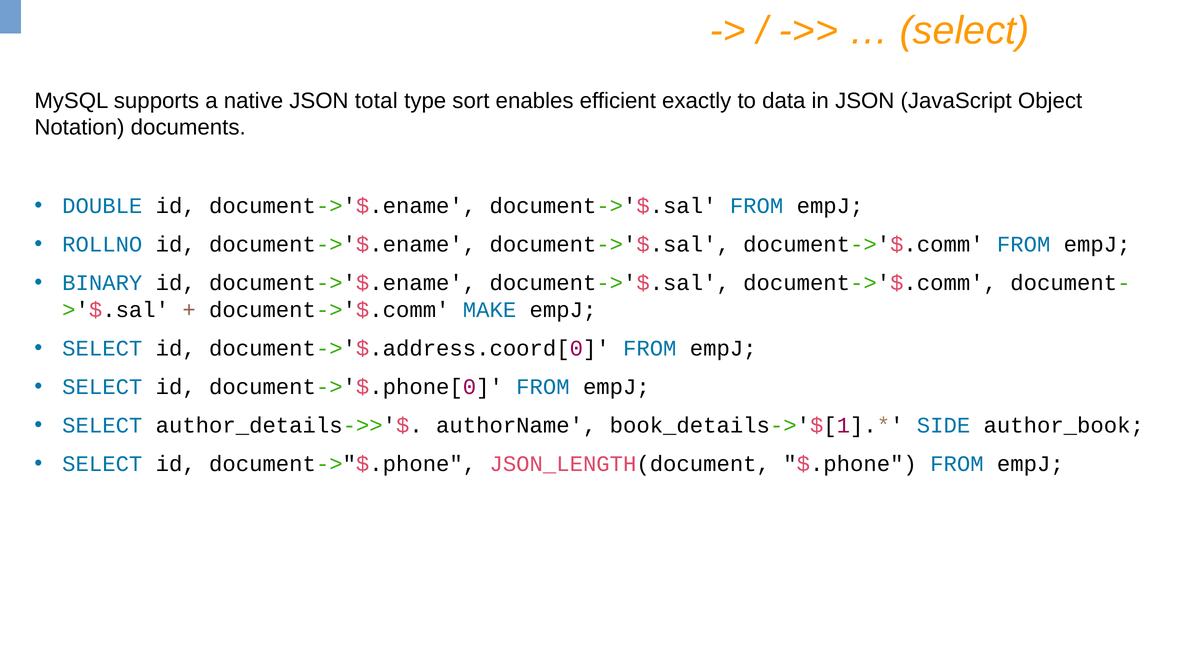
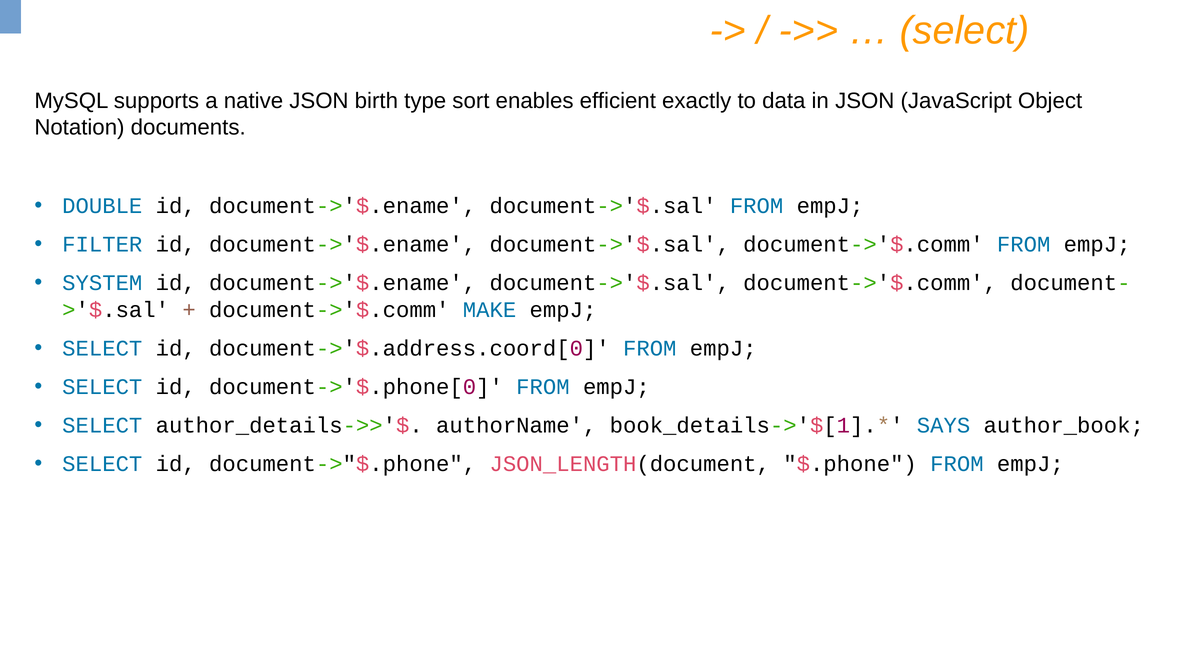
total: total -> birth (376, 101)
ROLLNO: ROLLNO -> FILTER (102, 244)
BINARY: BINARY -> SYSTEM (102, 283)
SIDE: SIDE -> SAYS (944, 425)
